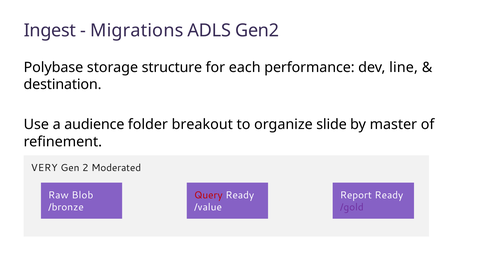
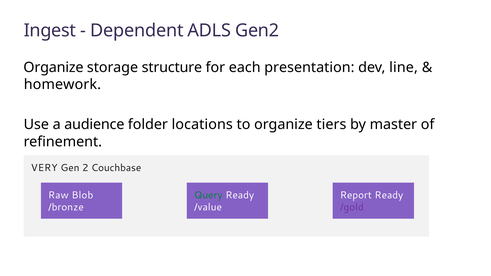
Migrations: Migrations -> Dependent (137, 30)
Polybase: Polybase -> Organize (53, 67)
performance: performance -> presentation (309, 67)
destination: destination -> homework (62, 85)
breakout: breakout -> locations (202, 125)
slide: slide -> tiers (331, 125)
Moderated: Moderated -> Couchbase (116, 168)
Query colour: red -> green (208, 195)
